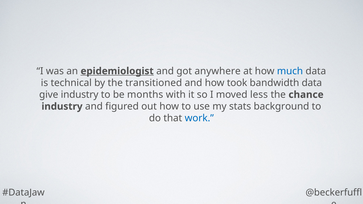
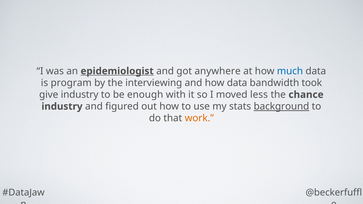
technical: technical -> program (71, 83)
transitioned: transitioned -> interviewing (154, 83)
how took: took -> data (237, 83)
bandwidth data: data -> took (312, 83)
months: months -> enough (145, 95)
background underline: none -> present (281, 107)
work colour: blue -> orange (199, 118)
